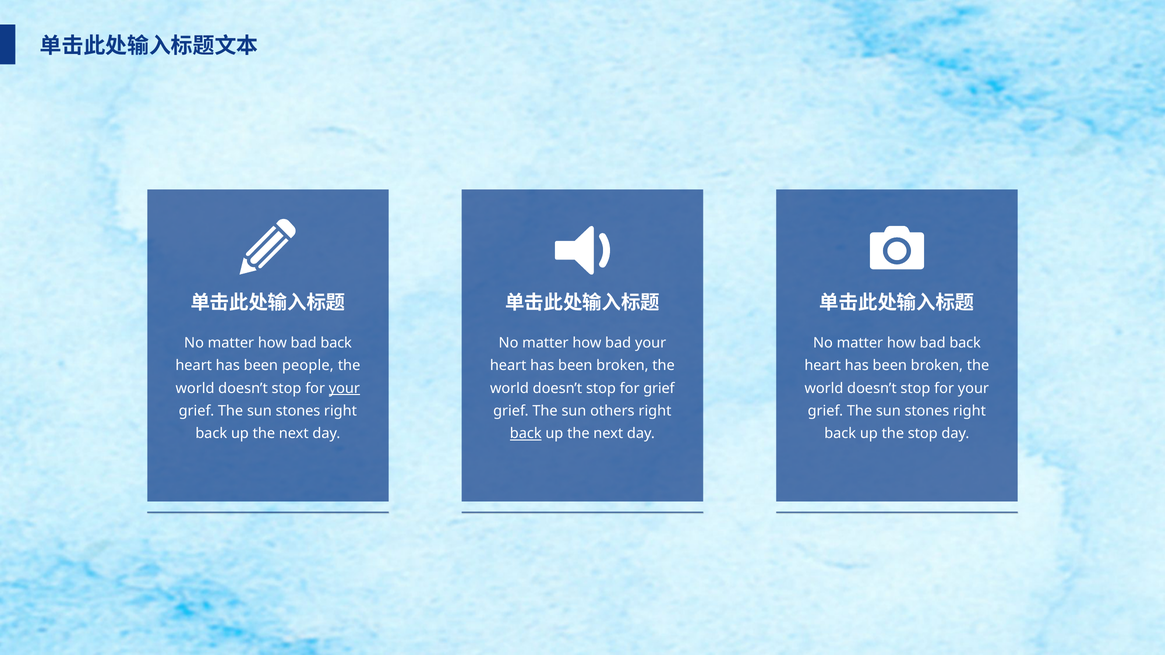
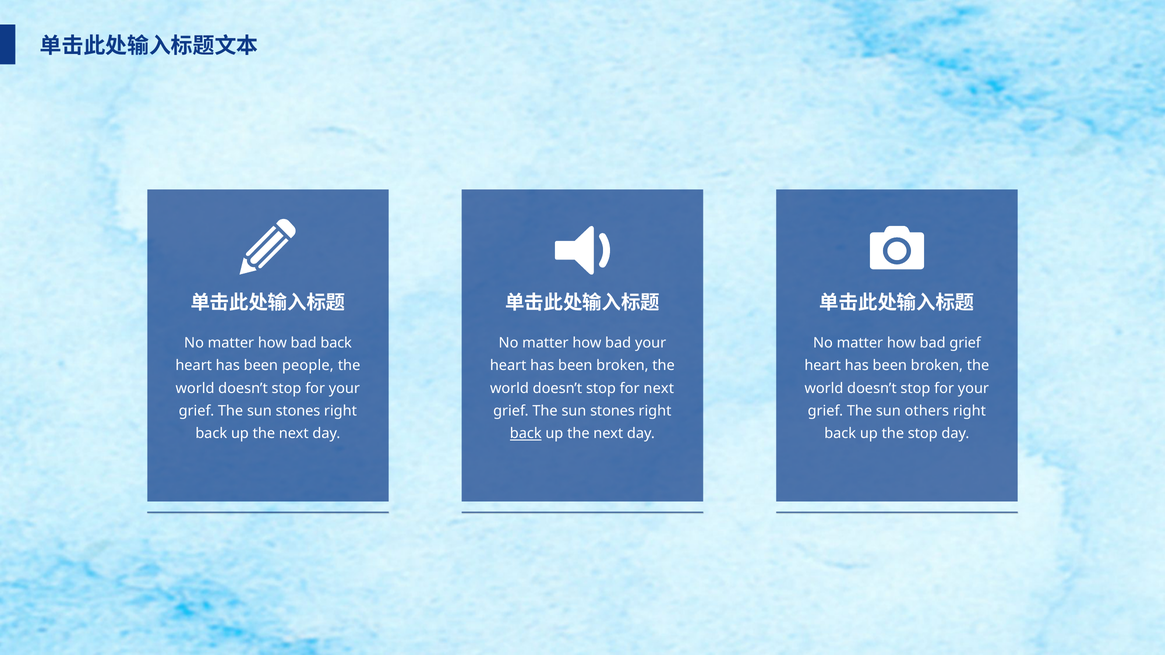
back: back -> grief (965, 343)
your underline: present -> none (344, 388)
for grief: grief -> next (659, 388)
others: others -> stones (612, 411)
stones: stones -> others (927, 411)
